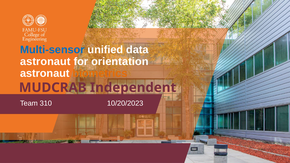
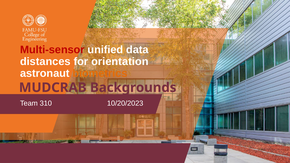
Multi-sensor colour: blue -> red (52, 50)
astronaut: astronaut -> distances (45, 62)
Independent: Independent -> Backgrounds (133, 88)
